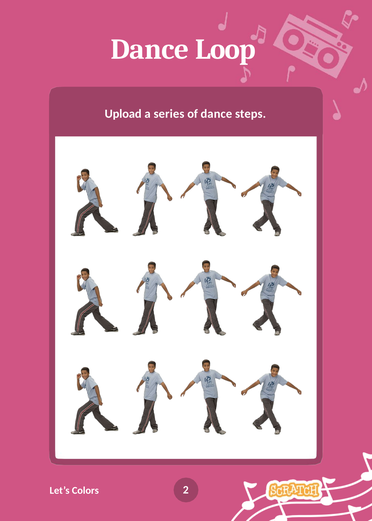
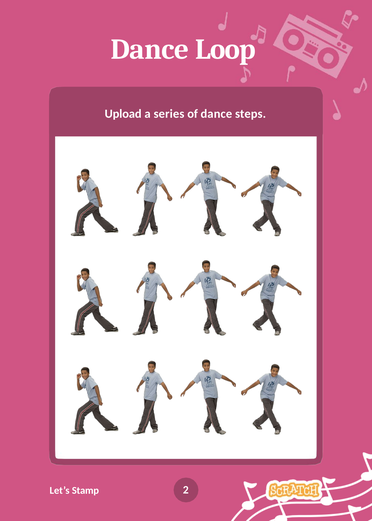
Colors: Colors -> Stamp (85, 490)
